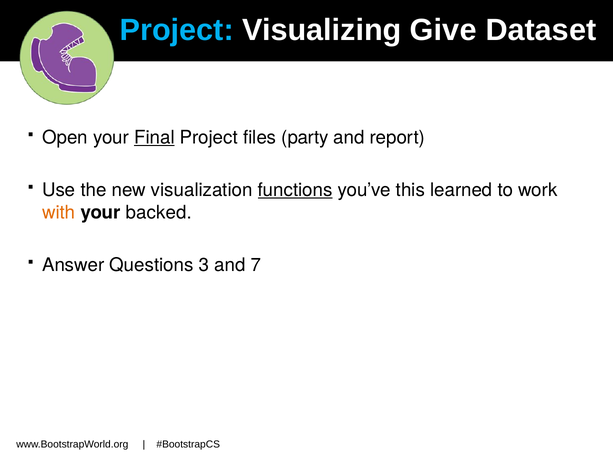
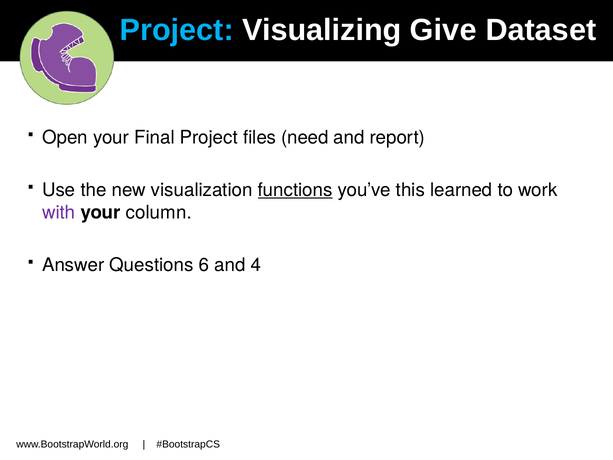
Final underline: present -> none (154, 138)
party: party -> need (305, 138)
with colour: orange -> purple (59, 212)
backed: backed -> column (159, 212)
3: 3 -> 6 (204, 265)
7: 7 -> 4 (256, 265)
